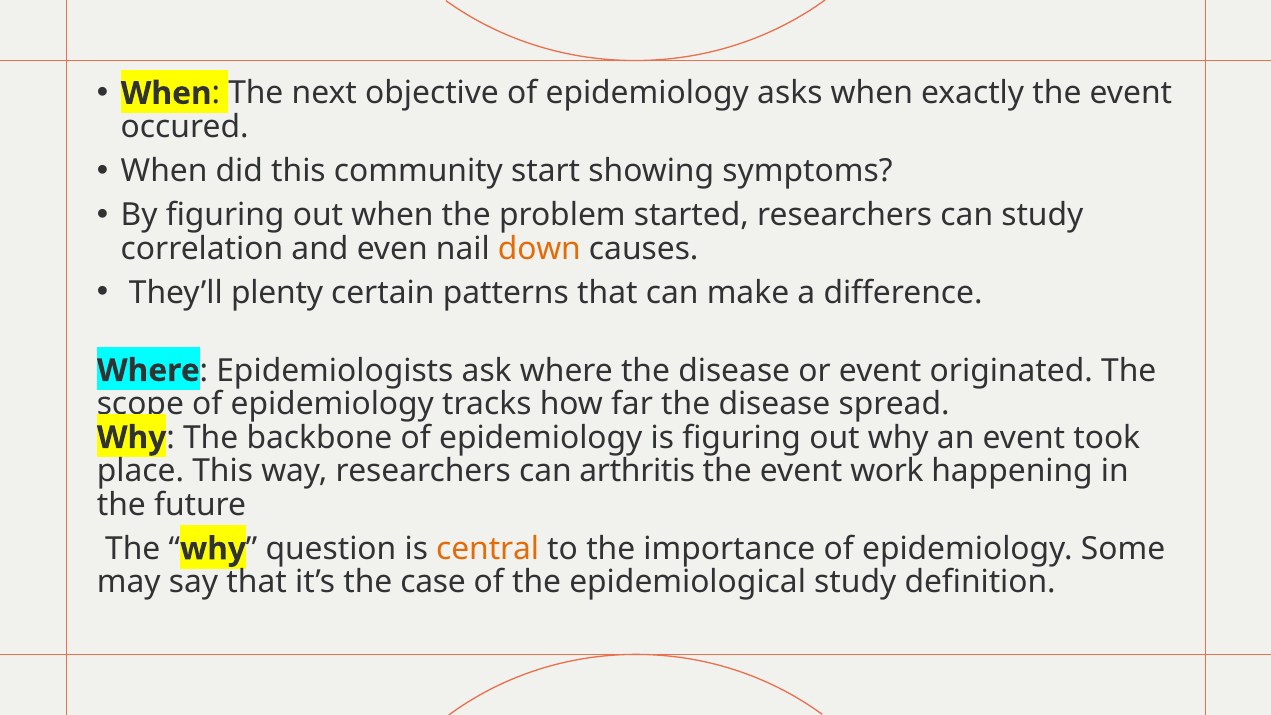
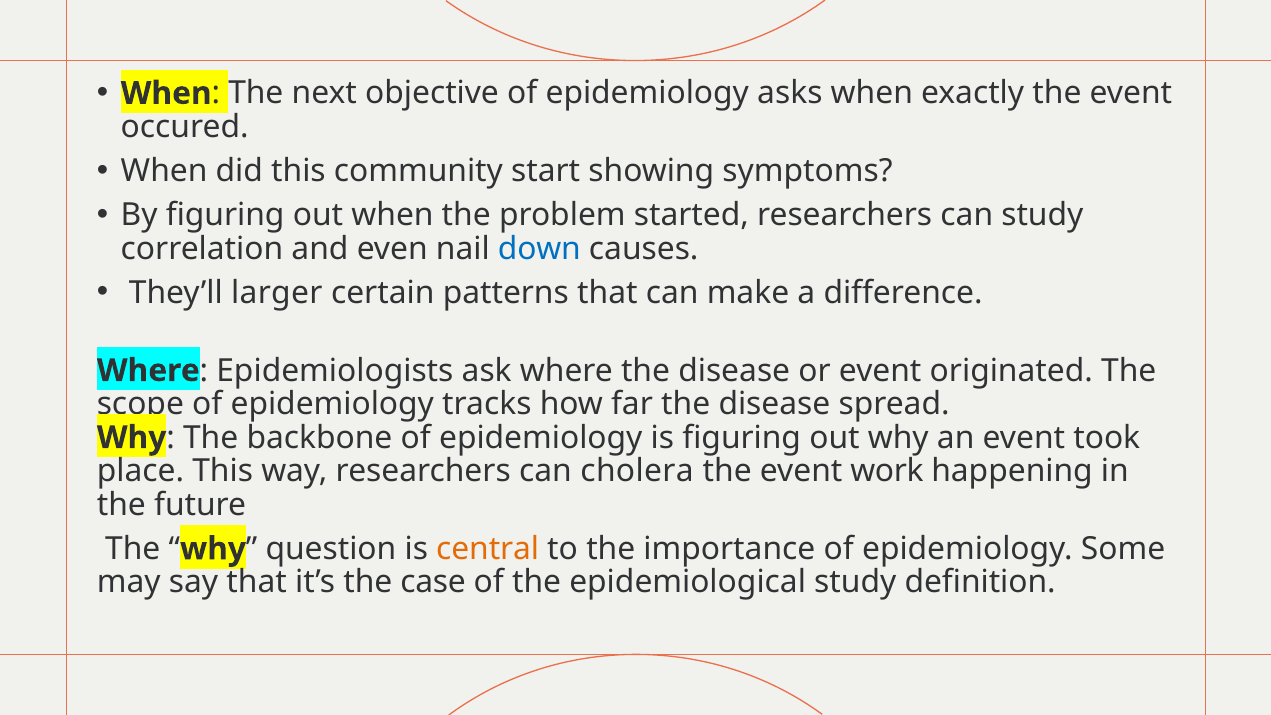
down colour: orange -> blue (539, 249)
plenty: plenty -> larger (277, 293)
arthritis: arthritis -> cholera (637, 471)
